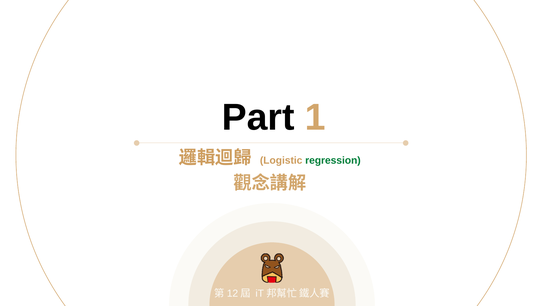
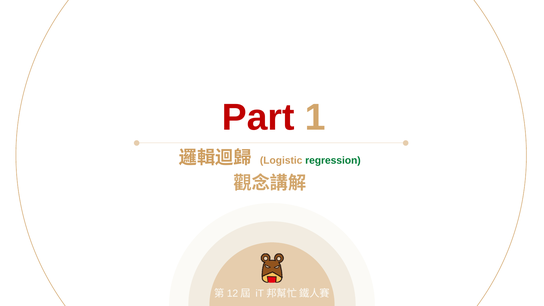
Part colour: black -> red (258, 117)
